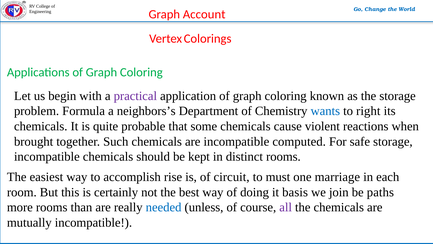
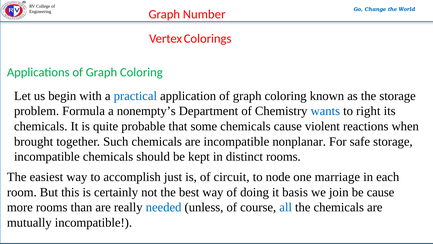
Account: Account -> Number (204, 14)
practical colour: purple -> blue (135, 96)
neighbors’s: neighbors’s -> nonempty’s (146, 111)
computed: computed -> nonplanar (299, 141)
rise: rise -> just (173, 177)
must: must -> node (278, 177)
be paths: paths -> cause (381, 192)
all colour: purple -> blue (286, 207)
